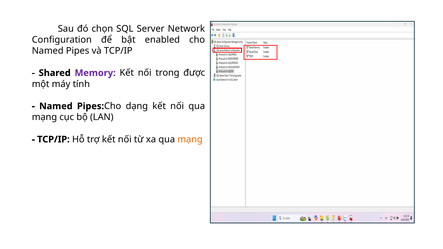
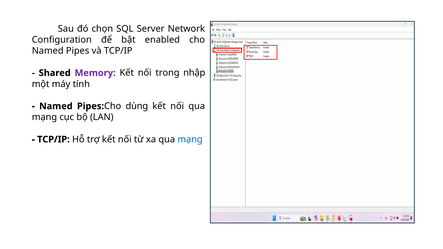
được: được -> nhập (194, 73)
dạng: dạng -> dùng (137, 106)
mạng colour: orange -> blue (190, 139)
